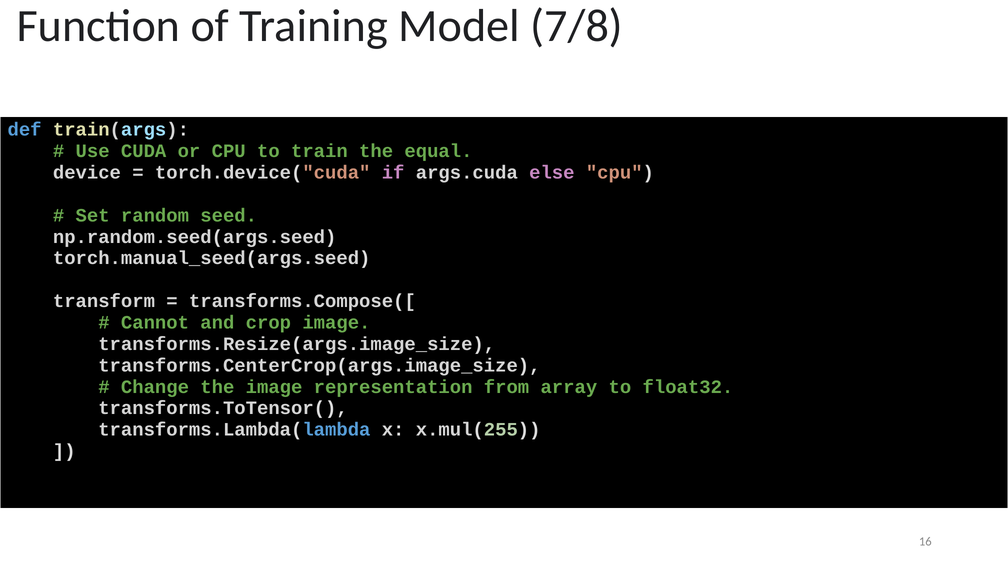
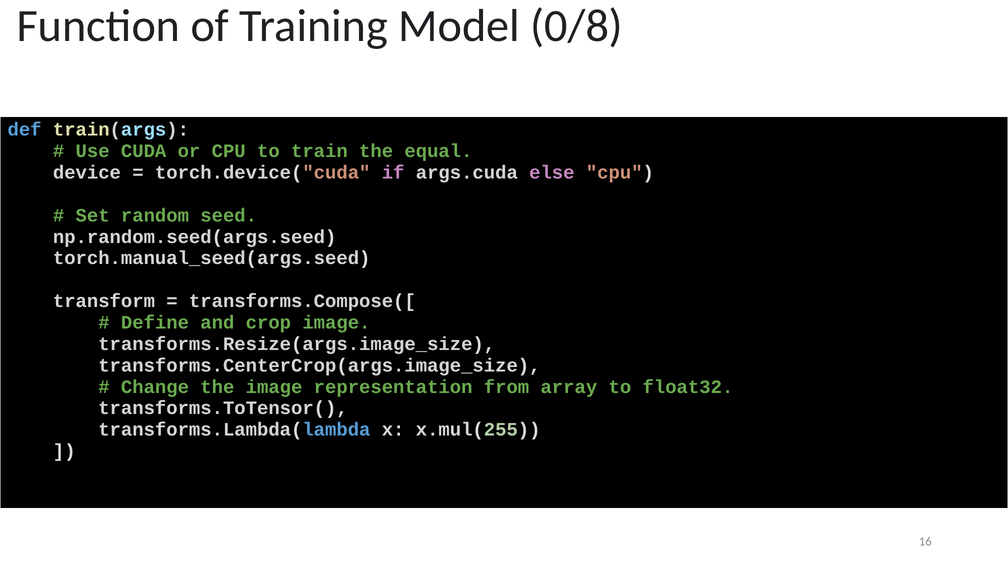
7/8: 7/8 -> 0/8 (577, 26)
Cannot: Cannot -> Define (155, 323)
